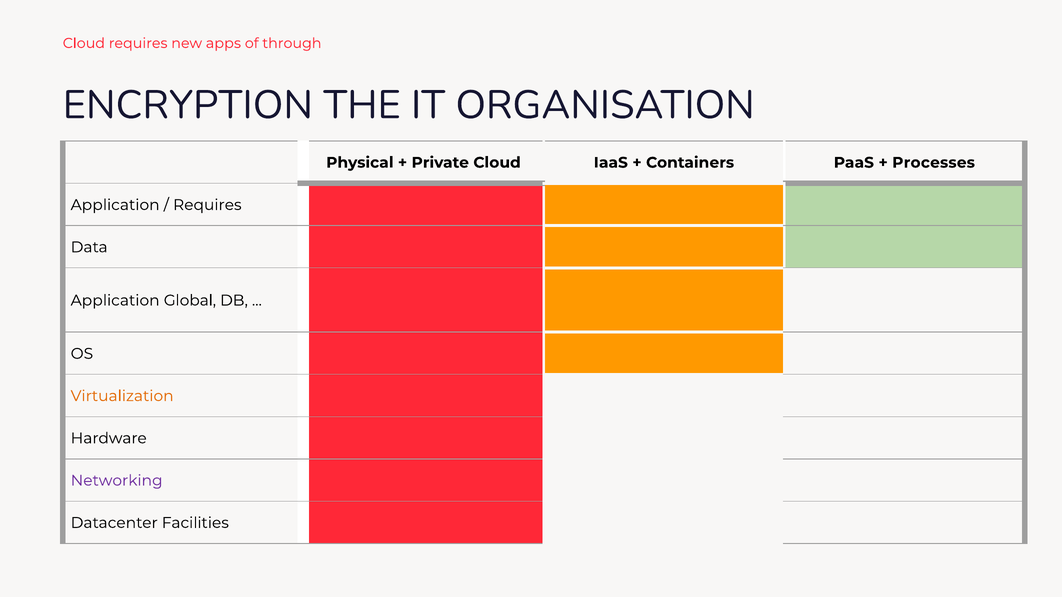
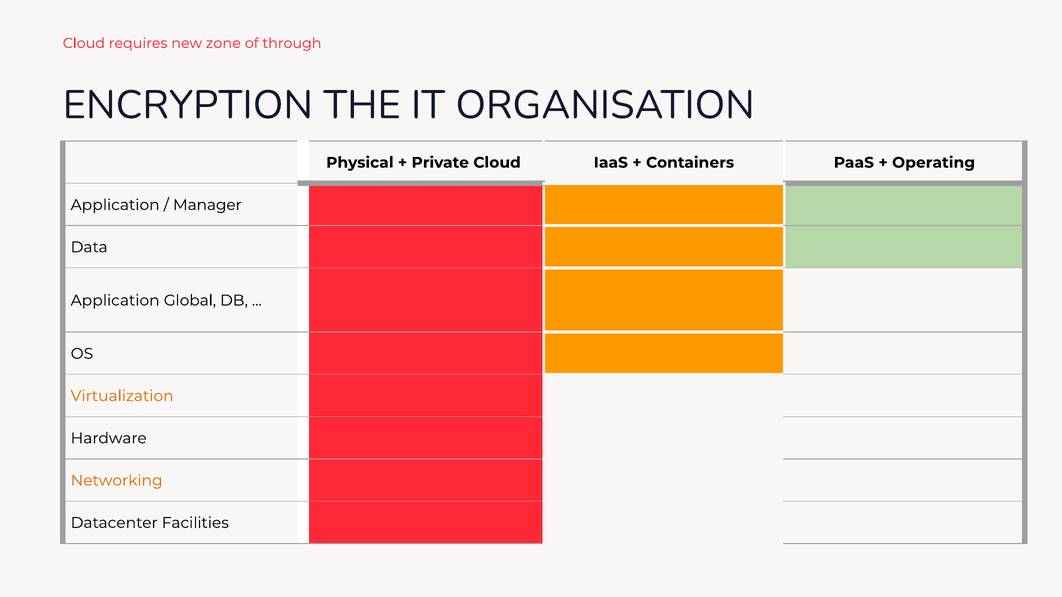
apps: apps -> zone (223, 43)
Processes: Processes -> Operating (934, 163)
Requires: Requires -> Manager (207, 205)
Networking colour: purple -> orange (117, 481)
